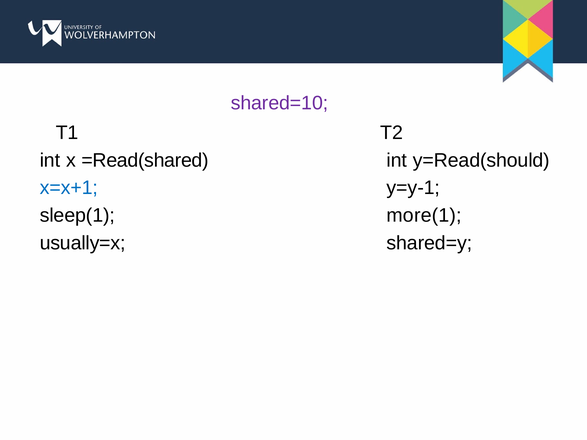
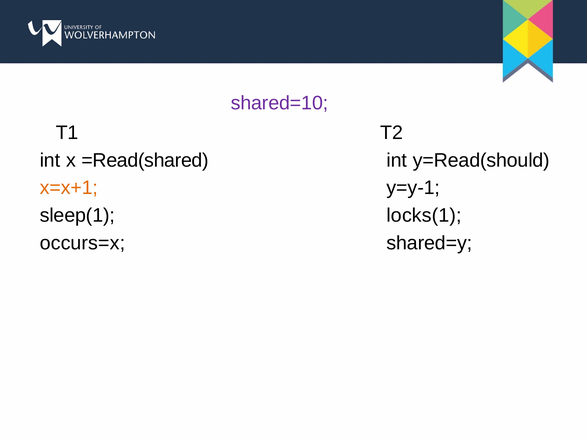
x=x+1 colour: blue -> orange (69, 188)
more(1: more(1 -> locks(1 (424, 215)
usually=x: usually=x -> occurs=x (82, 243)
